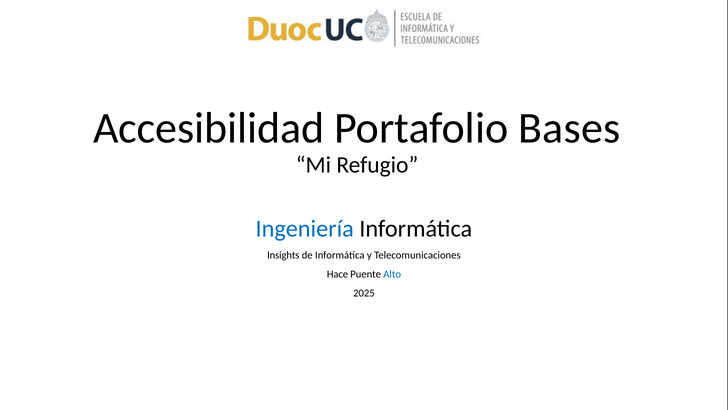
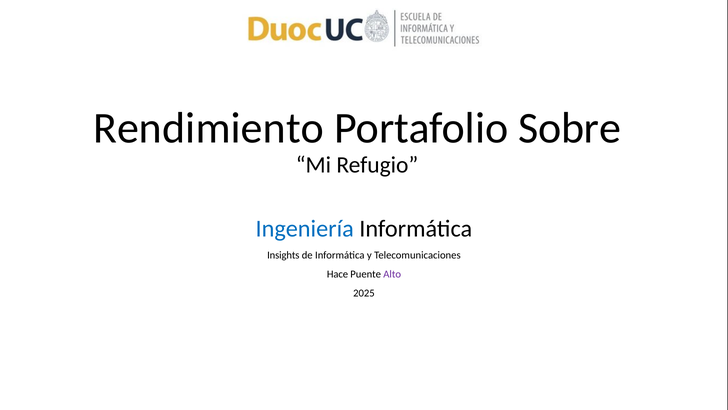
Accesibilidad: Accesibilidad -> Rendimiento (209, 128)
Bases: Bases -> Sobre (570, 128)
Alto colour: blue -> purple (392, 274)
